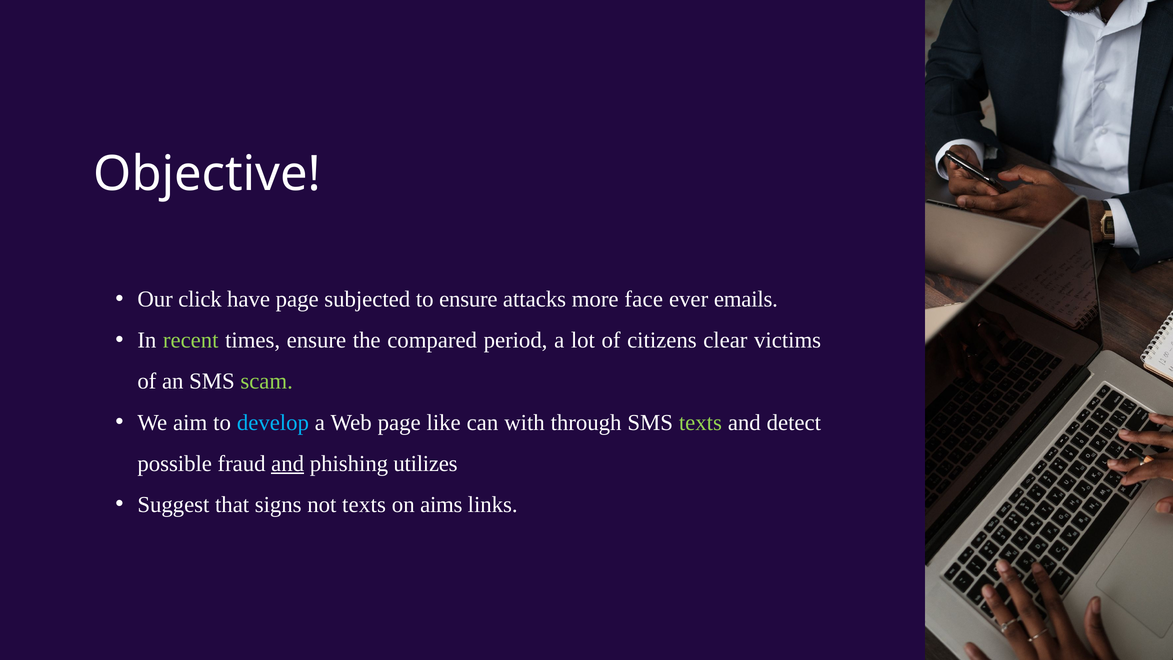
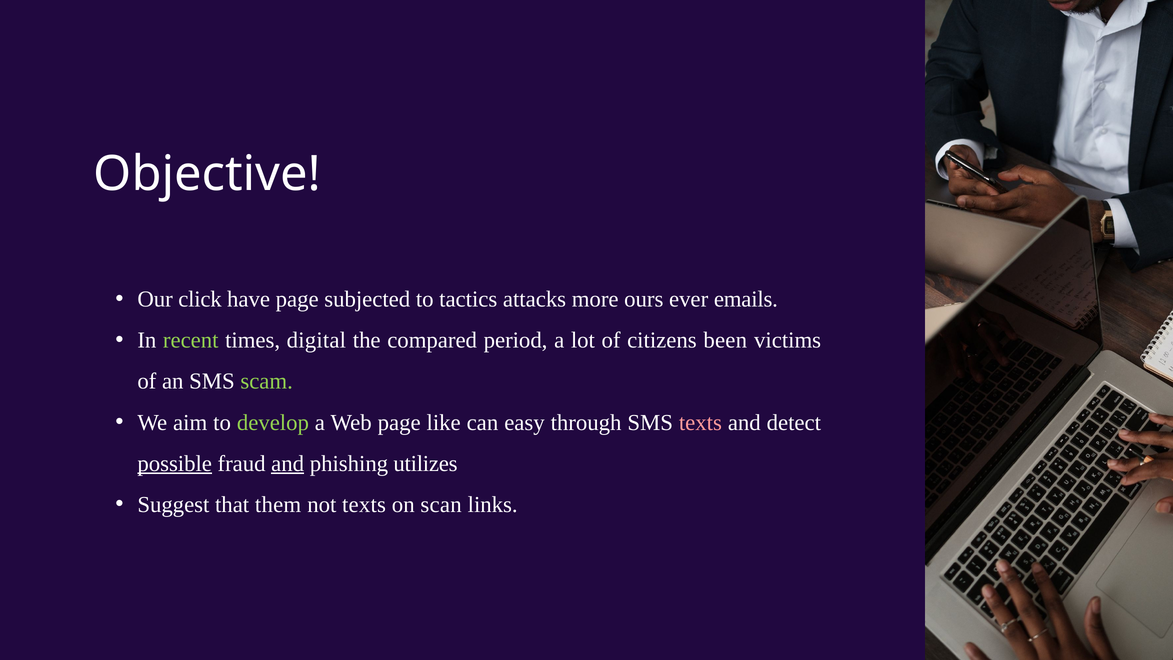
to ensure: ensure -> tactics (468, 299)
face: face -> ours (644, 299)
times ensure: ensure -> digital (316, 340)
clear: clear -> been (725, 340)
develop colour: light blue -> light green (273, 422)
with: with -> easy (524, 422)
texts colour: light green -> pink (700, 422)
possible underline: none -> present (175, 463)
signs: signs -> them (278, 505)
aims: aims -> scan (441, 505)
